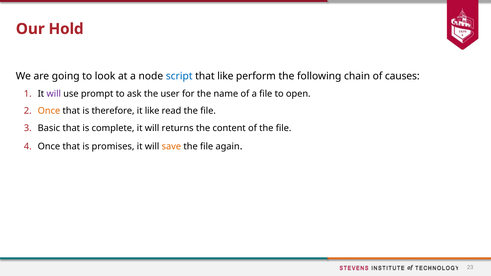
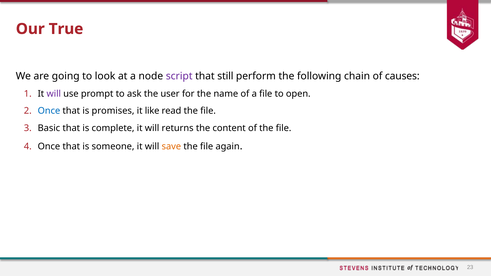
Hold: Hold -> True (66, 29)
script colour: blue -> purple (179, 76)
that like: like -> still (225, 76)
Once colour: orange -> blue (49, 111)
therefore: therefore -> promises (113, 111)
promises: promises -> someone (113, 146)
